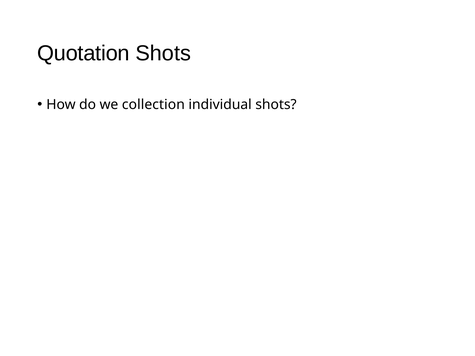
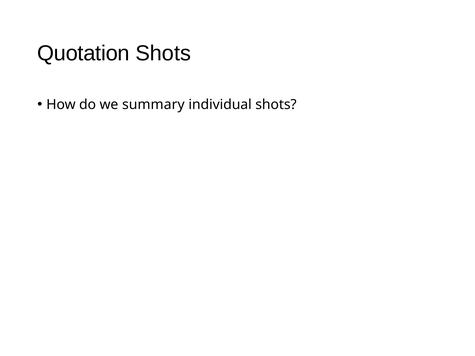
collection: collection -> summary (153, 105)
